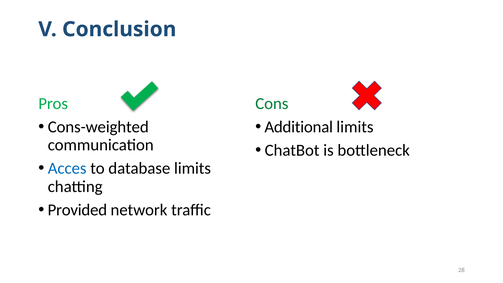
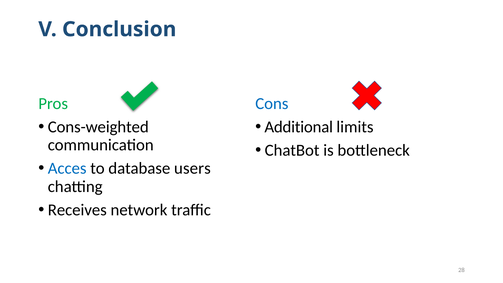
Cons colour: green -> blue (272, 103)
database limits: limits -> users (192, 168)
Provided: Provided -> Receives (77, 210)
